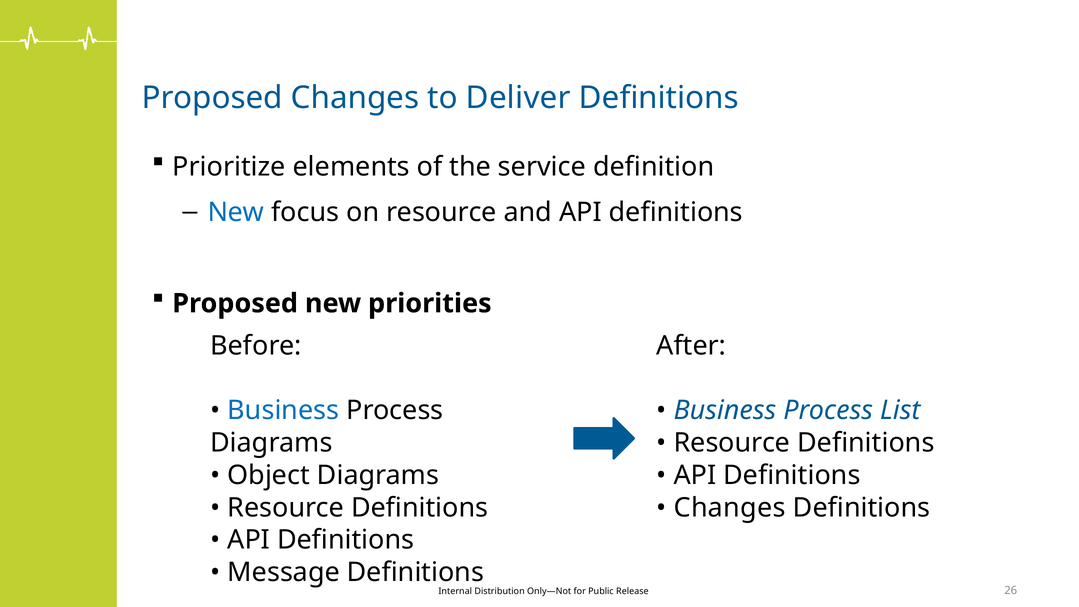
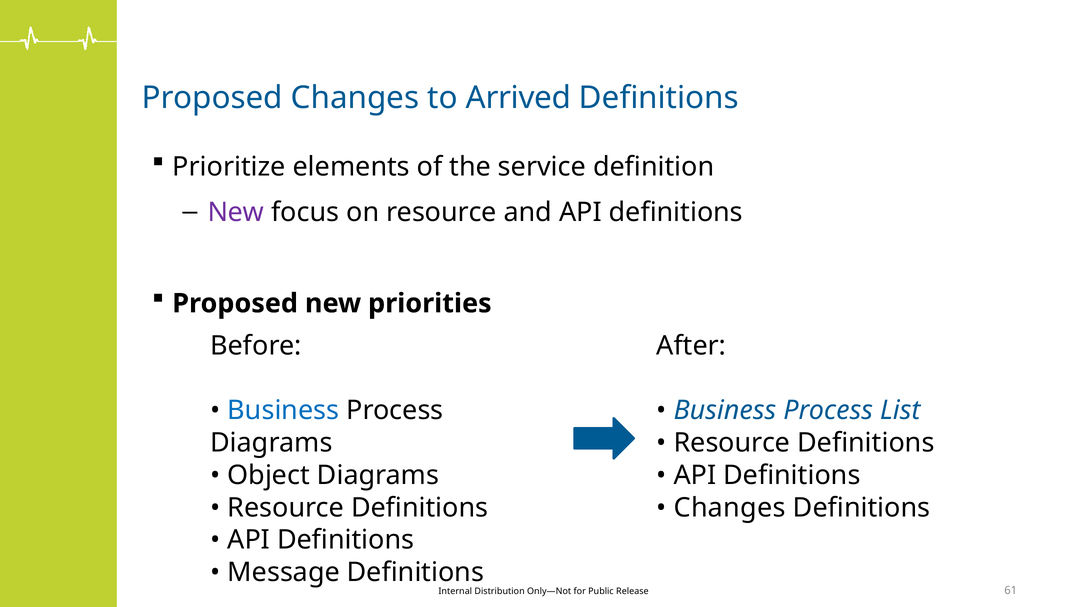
Deliver: Deliver -> Arrived (519, 98)
New colour: blue -> purple (236, 212)
26: 26 -> 61 (1011, 591)
